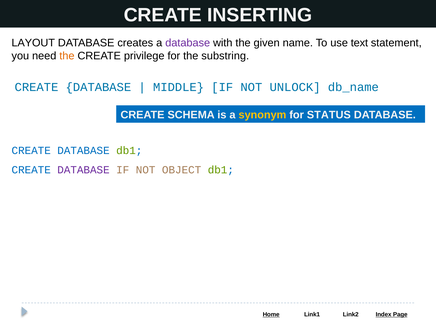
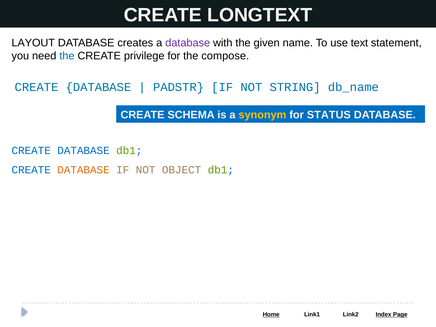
INSERTING: INSERTING -> LONGTEXT (260, 15)
the colour: orange -> blue (67, 56)
substring: substring -> compose (225, 56)
MIDDLE: MIDDLE -> PADSTR (179, 87)
UNLOCK: UNLOCK -> STRING (295, 87)
DATABASE colour: purple -> orange (83, 170)
